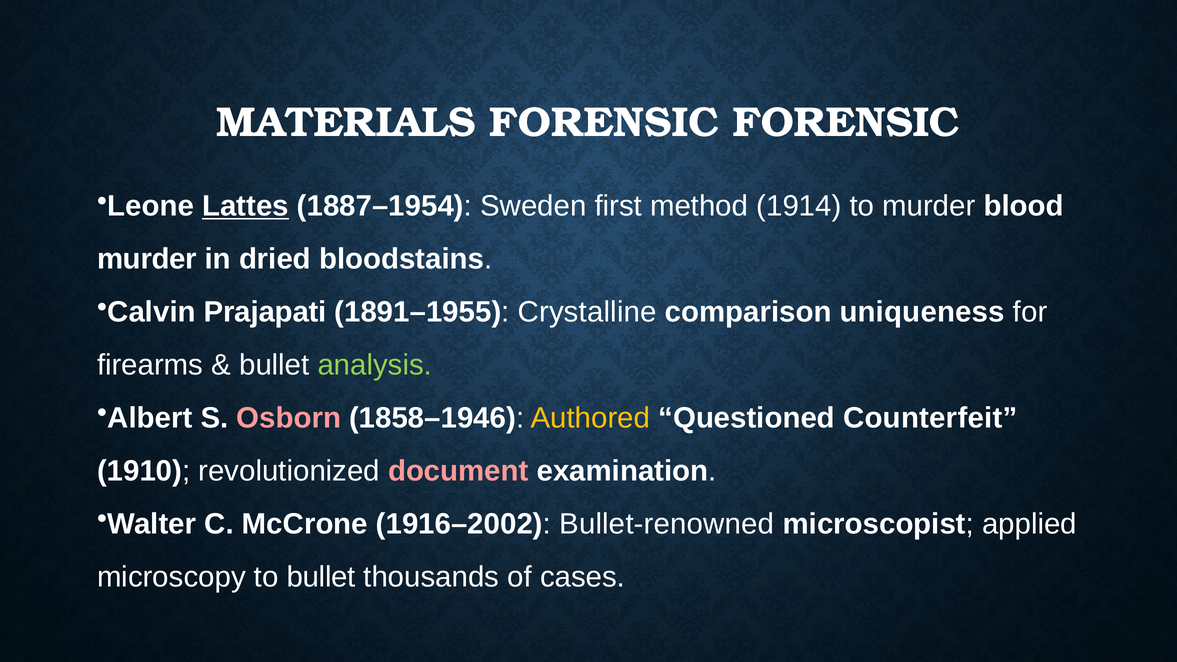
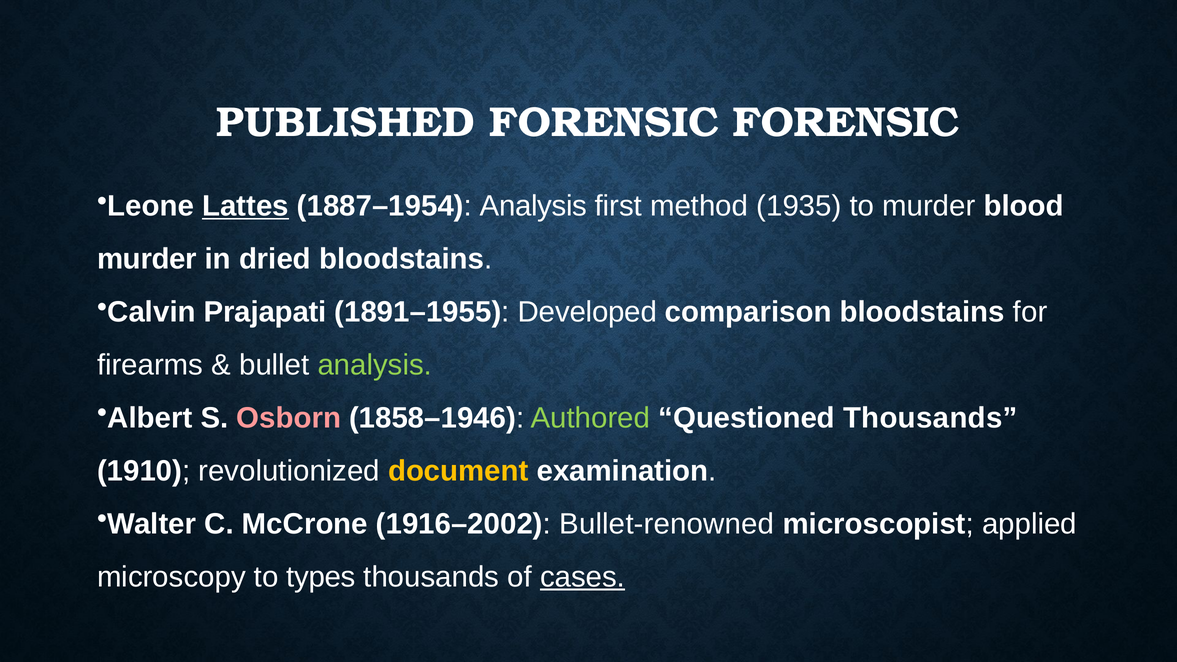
MATERIALS: MATERIALS -> PUBLISHED (346, 123)
1887–1954 Sweden: Sweden -> Analysis (533, 206)
1914: 1914 -> 1935 (799, 206)
Crystalline: Crystalline -> Developed (587, 312)
comparison uniqueness: uniqueness -> bloodstains (922, 312)
Authored colour: yellow -> light green (591, 418)
Questioned Counterfeit: Counterfeit -> Thousands (930, 418)
document colour: pink -> yellow (458, 471)
to bullet: bullet -> types (321, 577)
cases underline: none -> present (583, 577)
